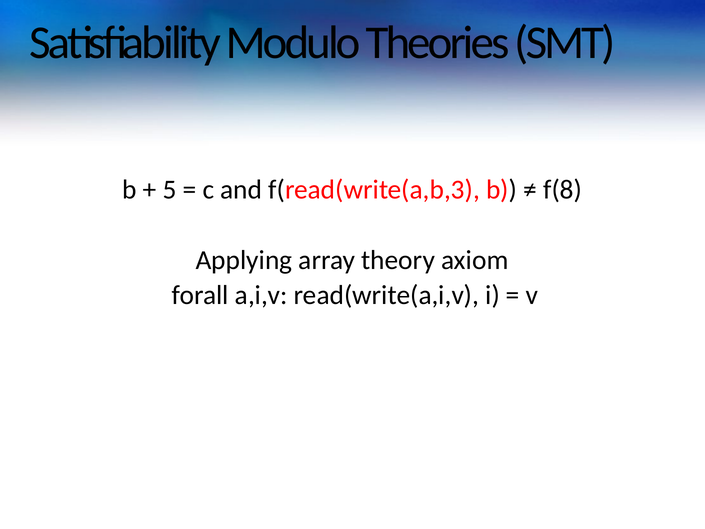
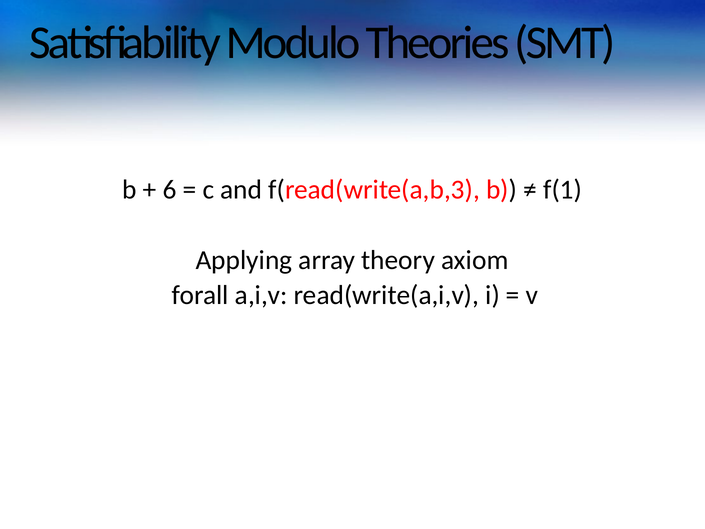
5: 5 -> 6 (170, 190)
f(8: f(8 -> f(1 (563, 190)
